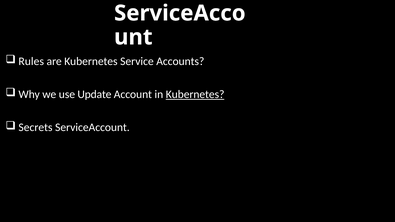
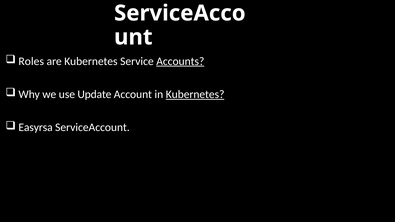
Rules: Rules -> Roles (31, 61)
Accounts underline: none -> present (180, 61)
Secrets: Secrets -> Easyrsa (36, 128)
